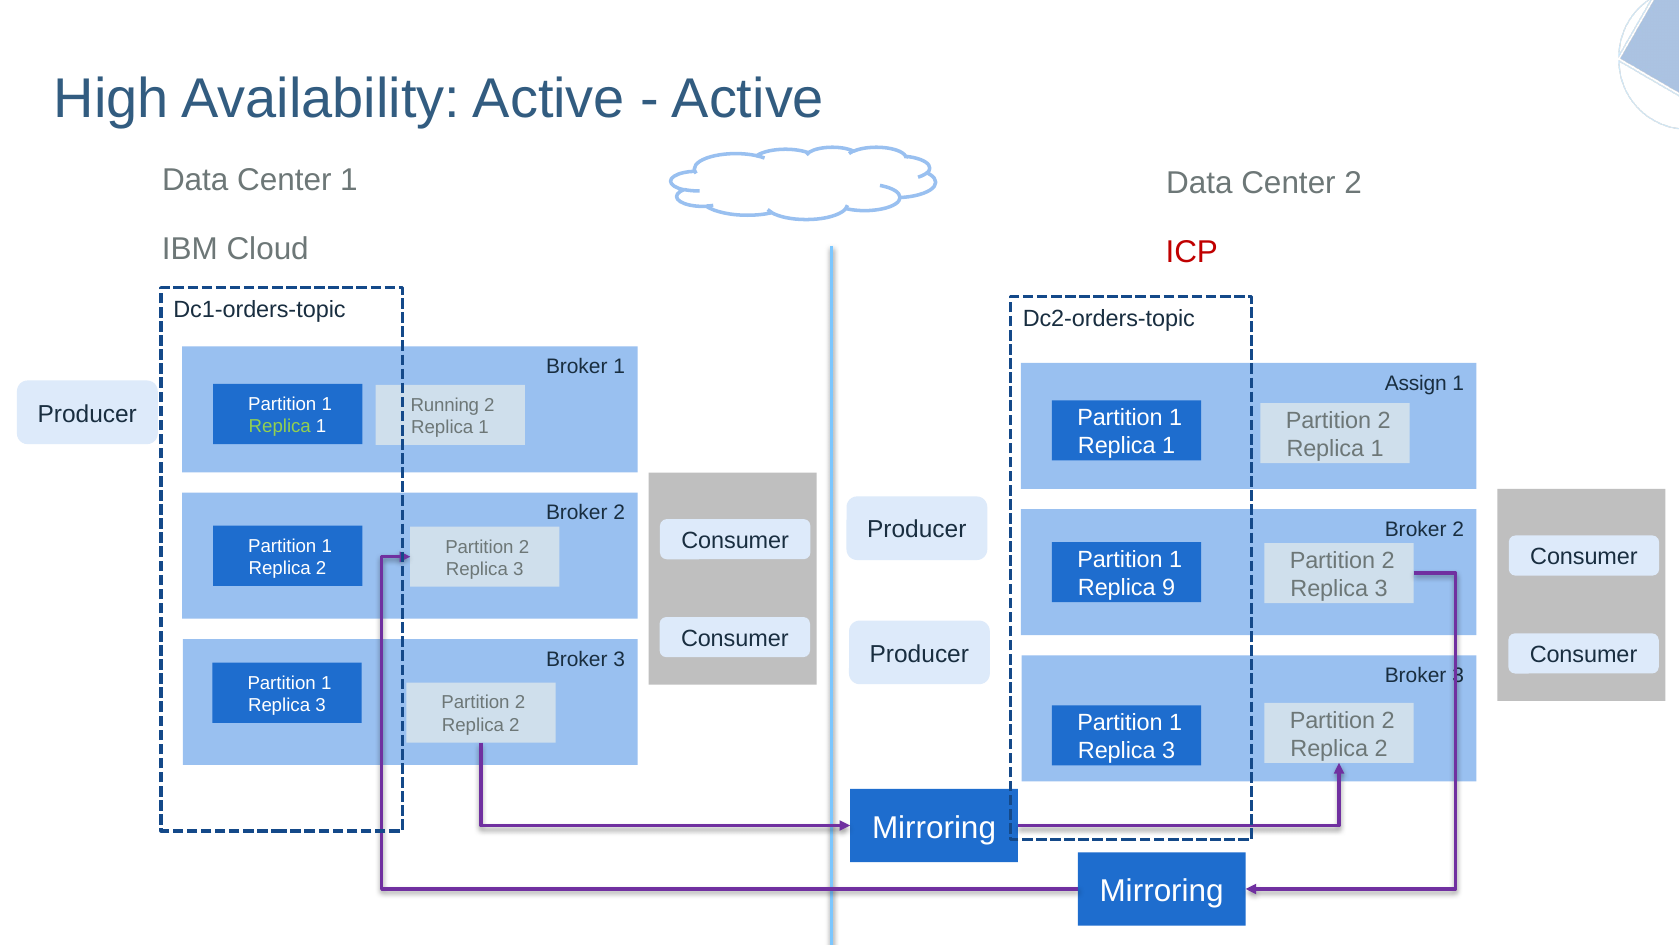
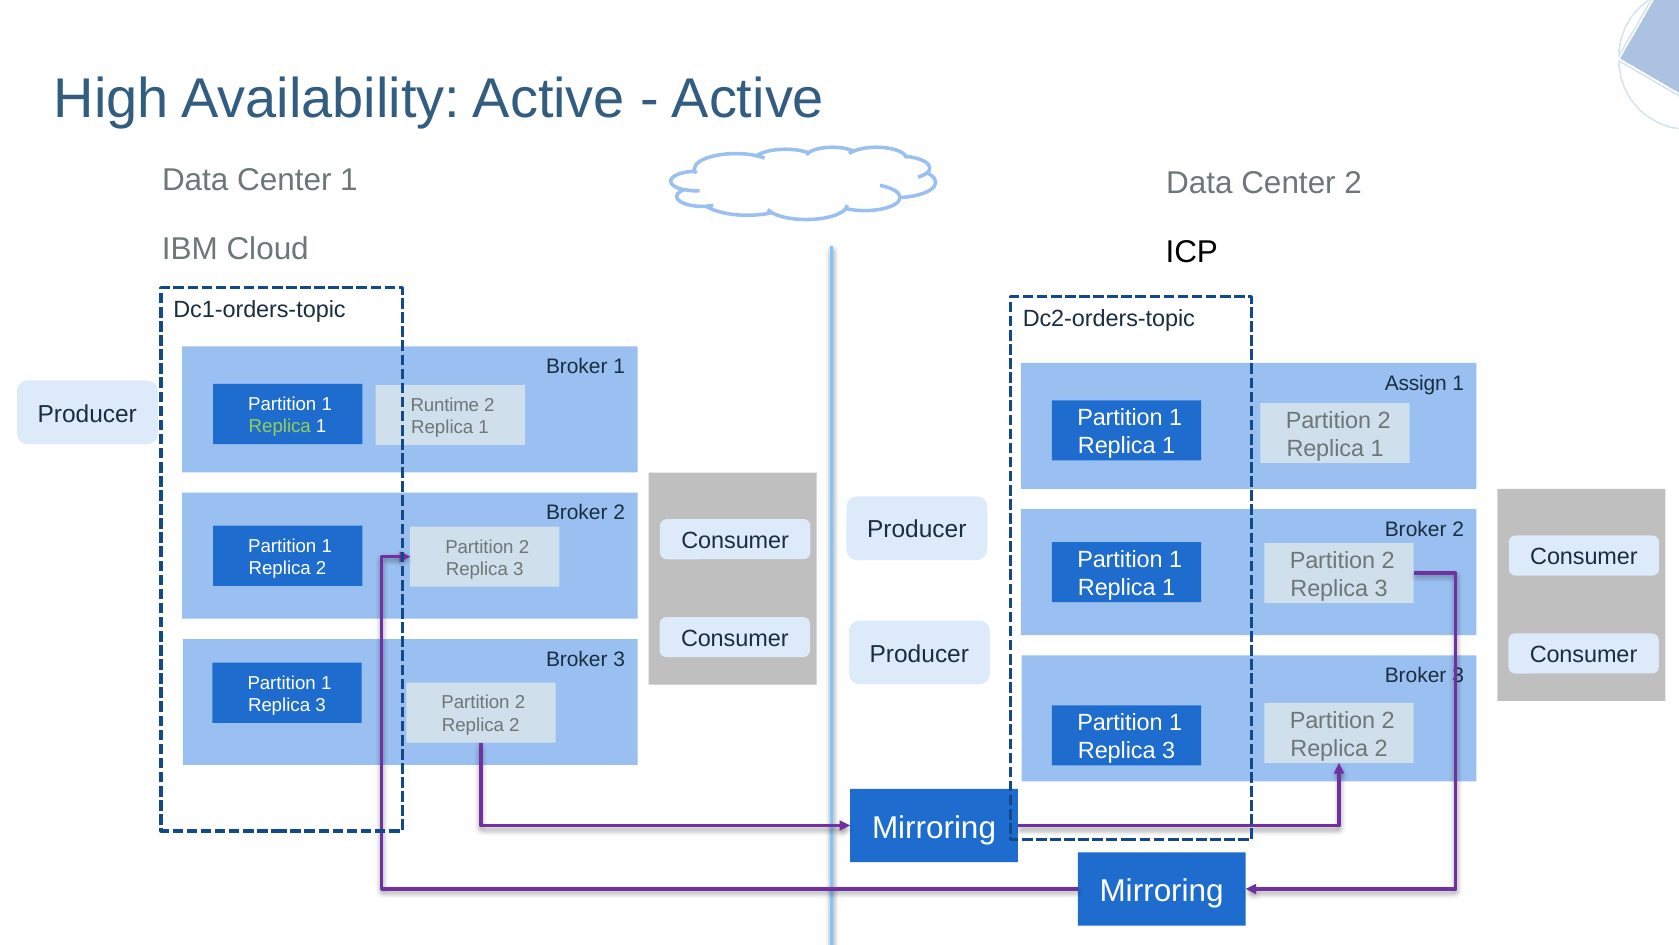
ICP colour: red -> black (1192, 251)
Running: Running -> Runtime (445, 405)
9: 9 -> 1 (1169, 587)
